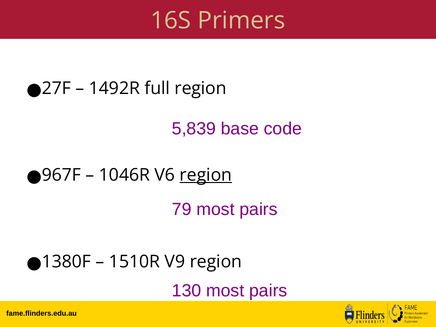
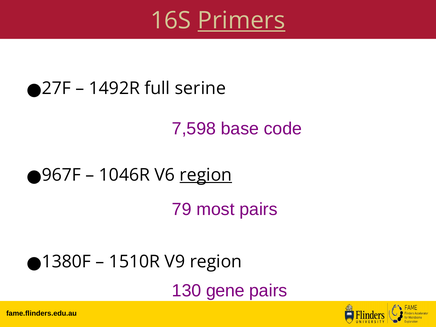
Primers underline: none -> present (241, 21)
full region: region -> serine (200, 88)
5,839: 5,839 -> 7,598 (194, 129)
130 most: most -> gene (225, 291)
